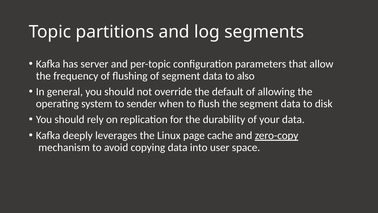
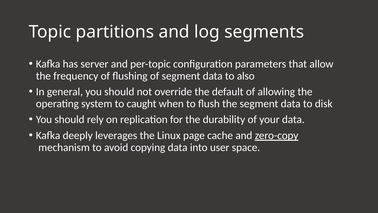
sender: sender -> caught (142, 103)
